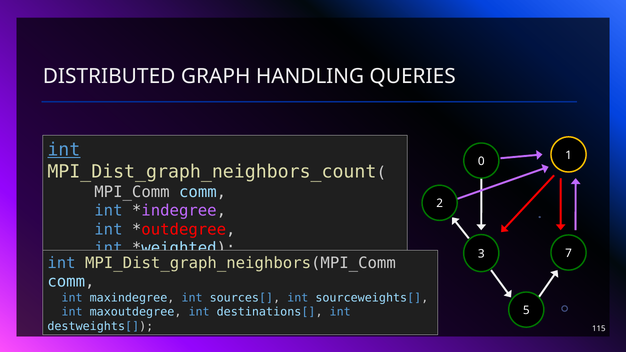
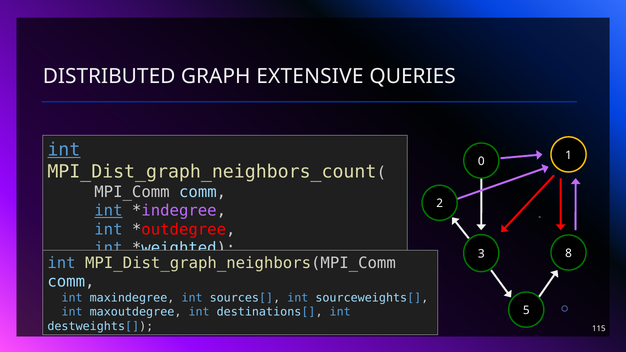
HANDLING: HANDLING -> EXTENSIVE (310, 76)
int underline: none -> present (108, 211)
7: 7 -> 8 (569, 253)
